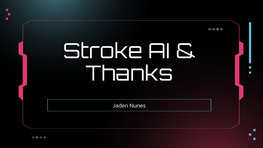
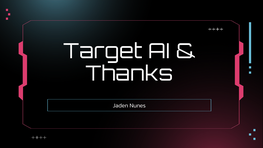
Stroke: Stroke -> Target (103, 51)
